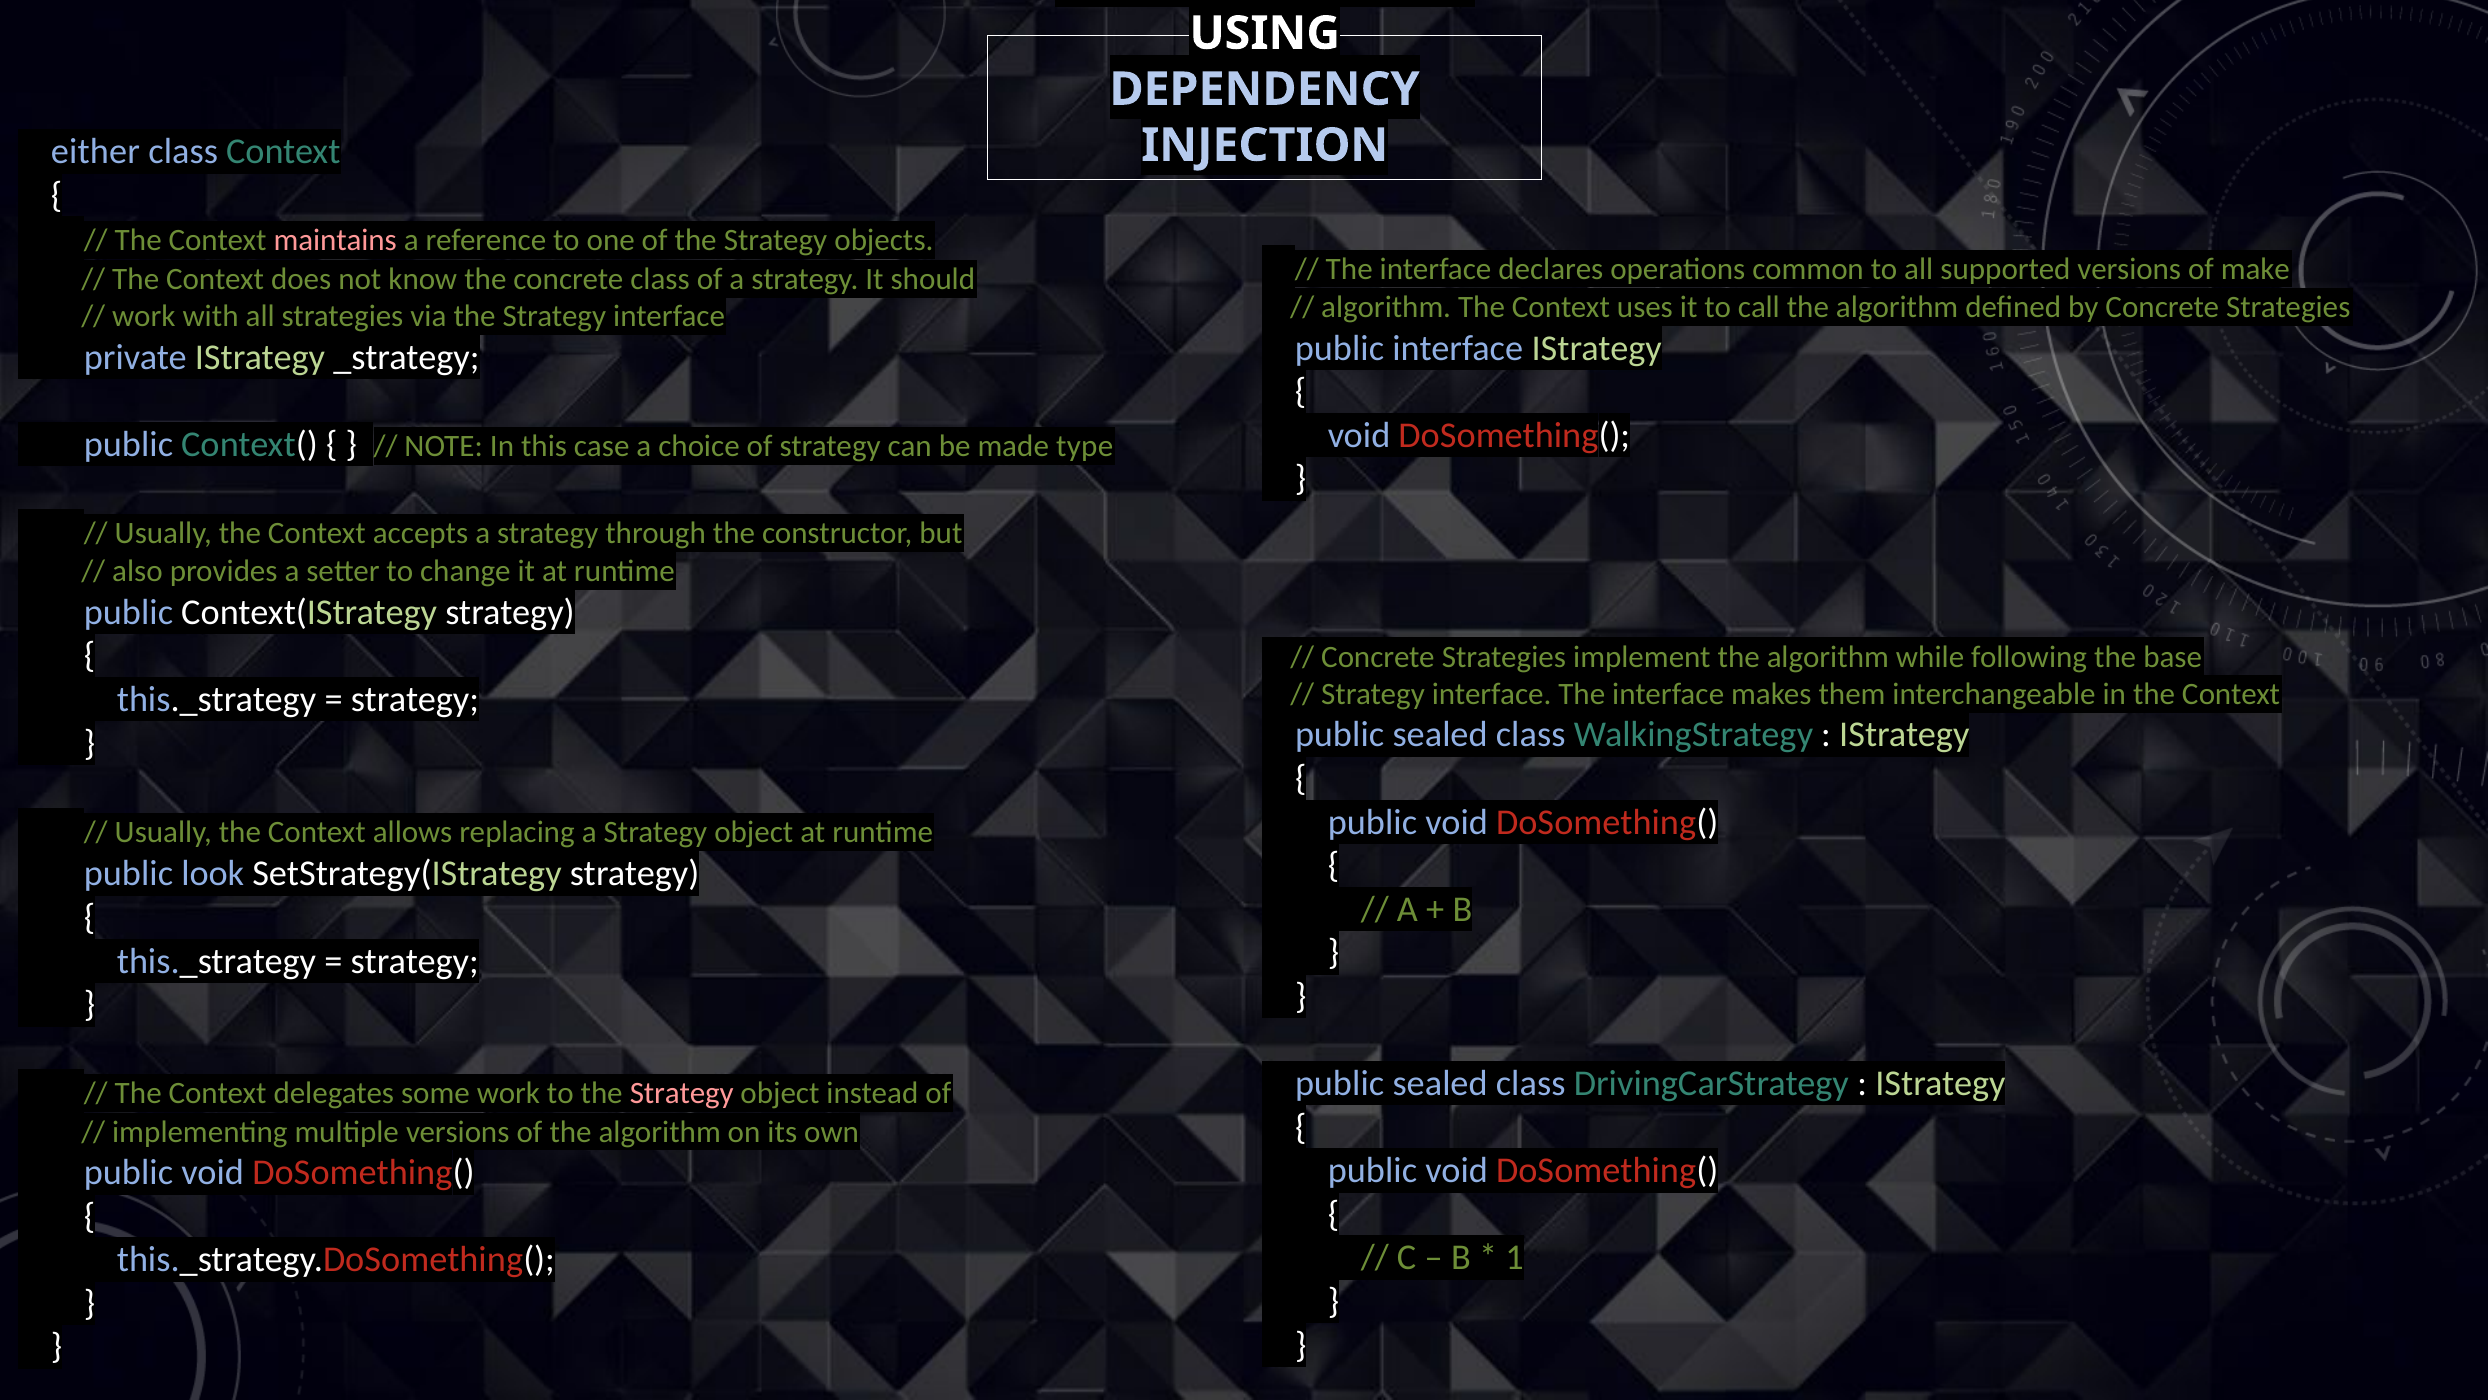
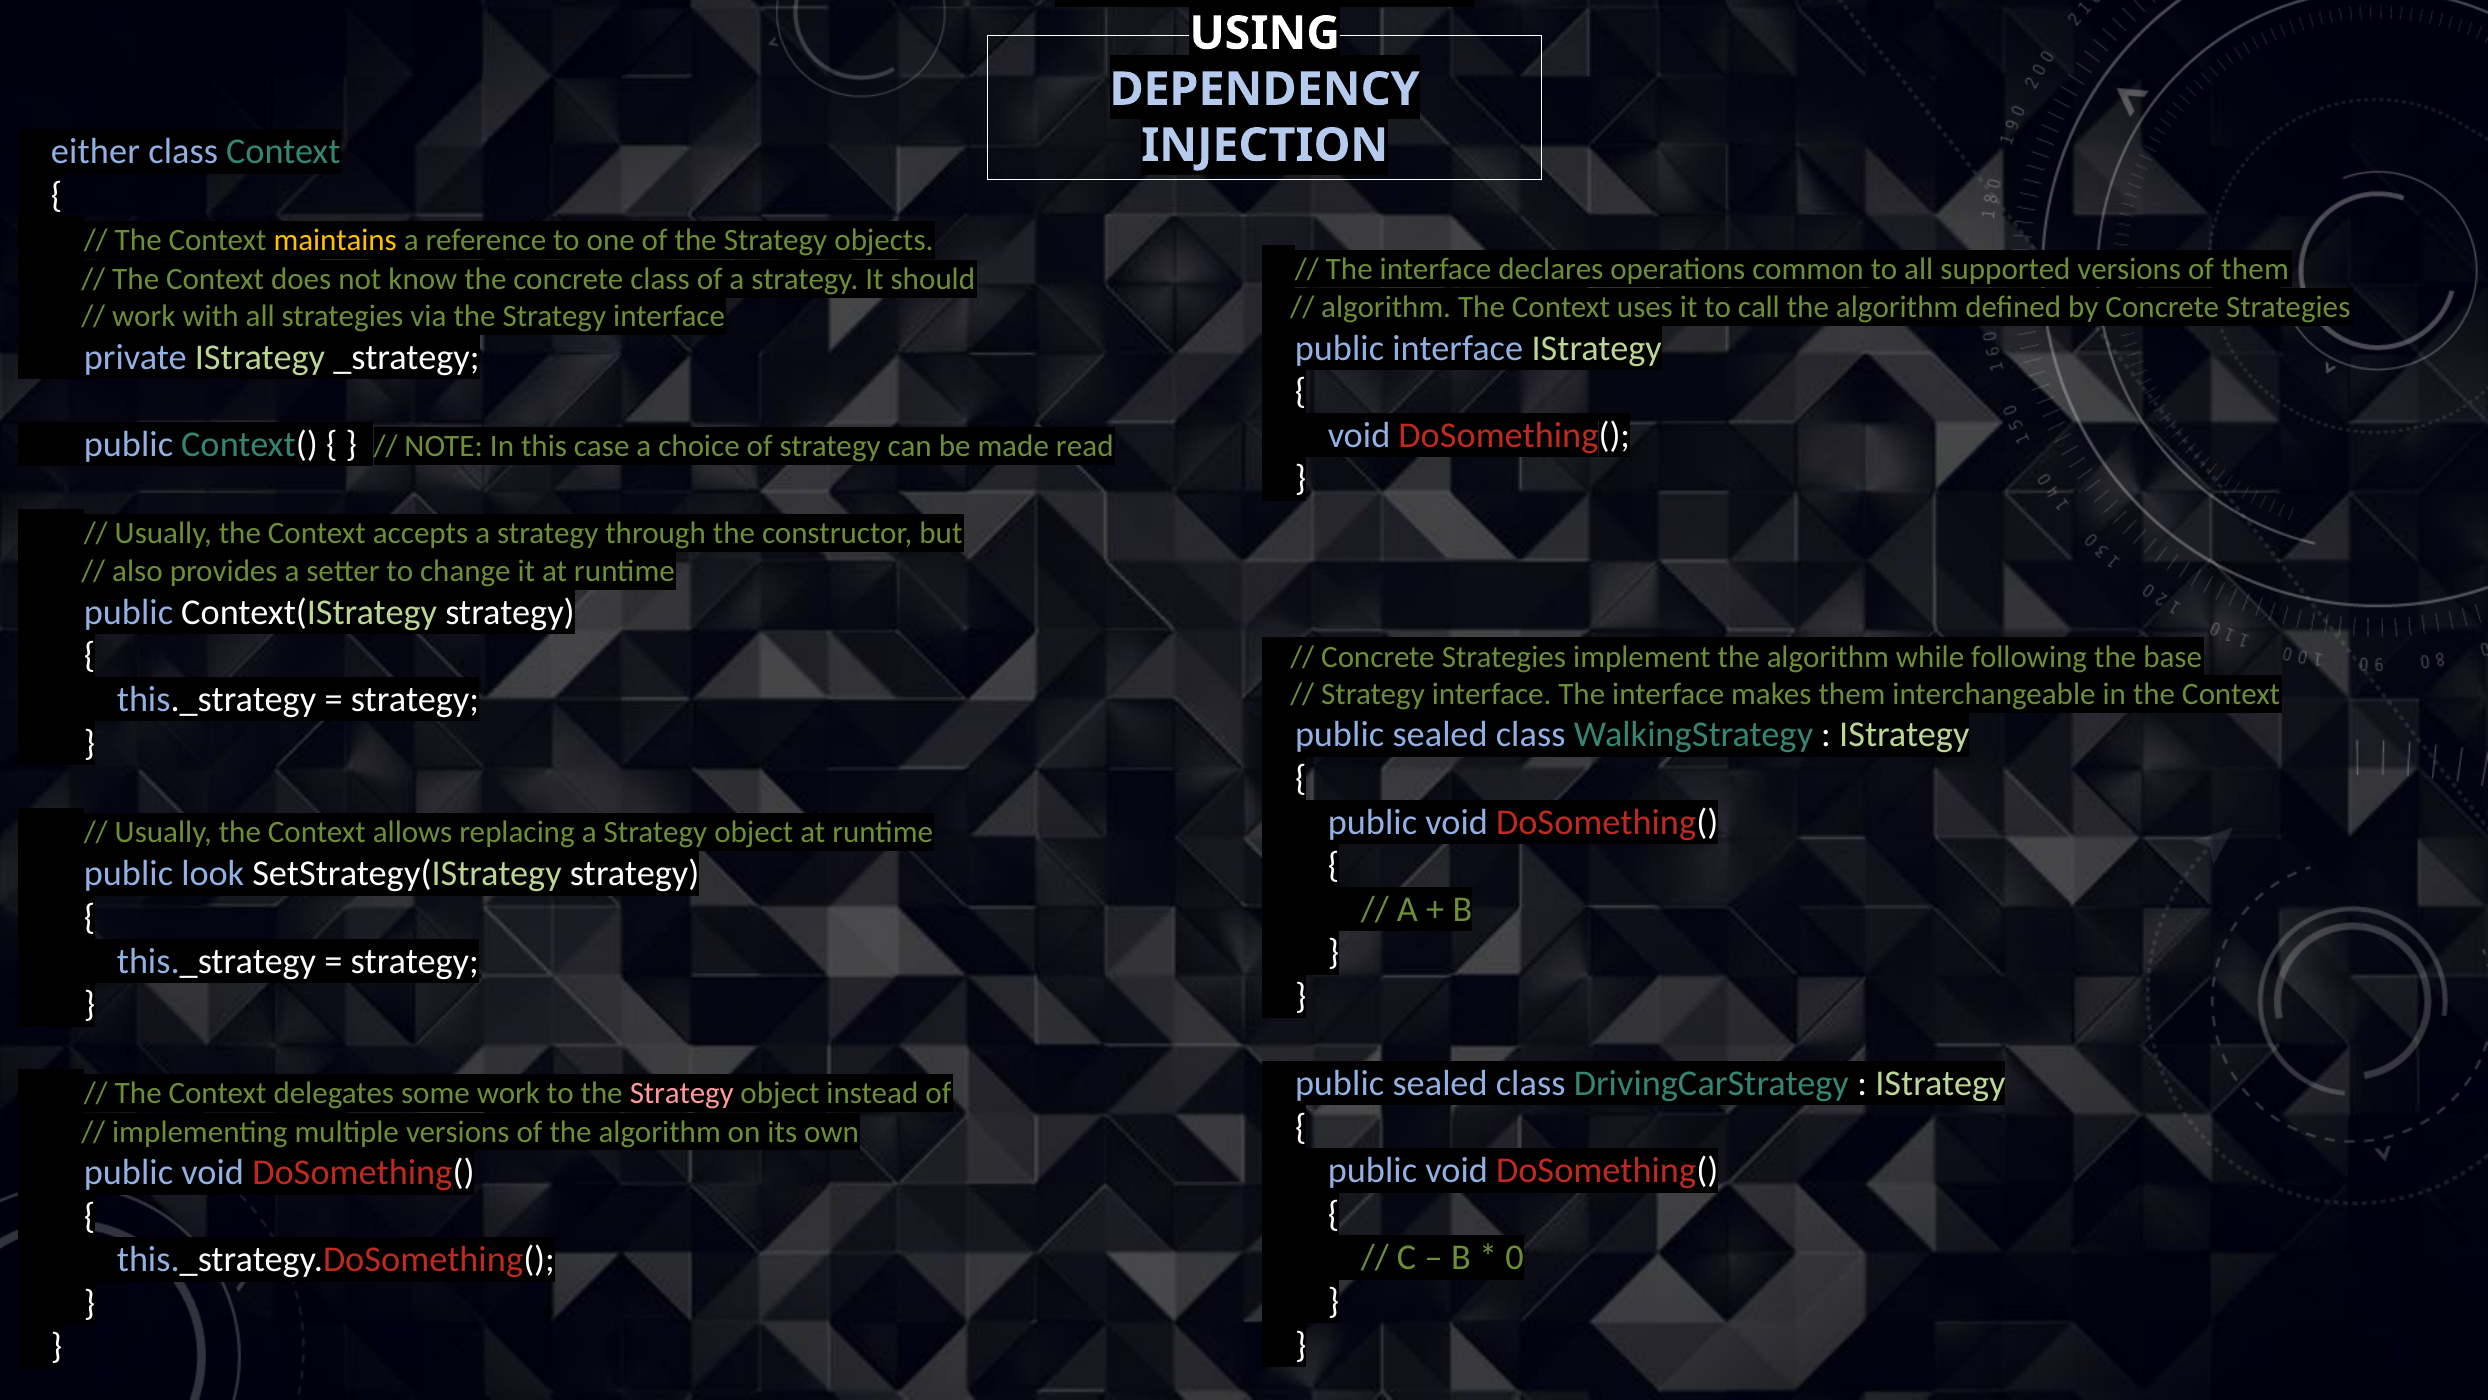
maintains colour: pink -> yellow (335, 241)
of make: make -> them (2255, 269)
type: type -> read (1085, 446)
1: 1 -> 0 (1515, 1257)
